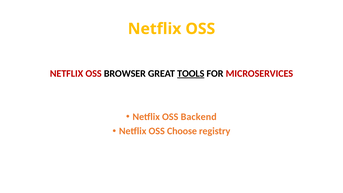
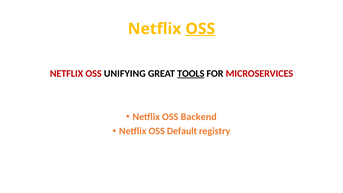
OSS underline: none -> present (200, 29)
BROWSER: BROWSER -> UNIFYING (125, 74)
Choose: Choose -> Default (182, 131)
